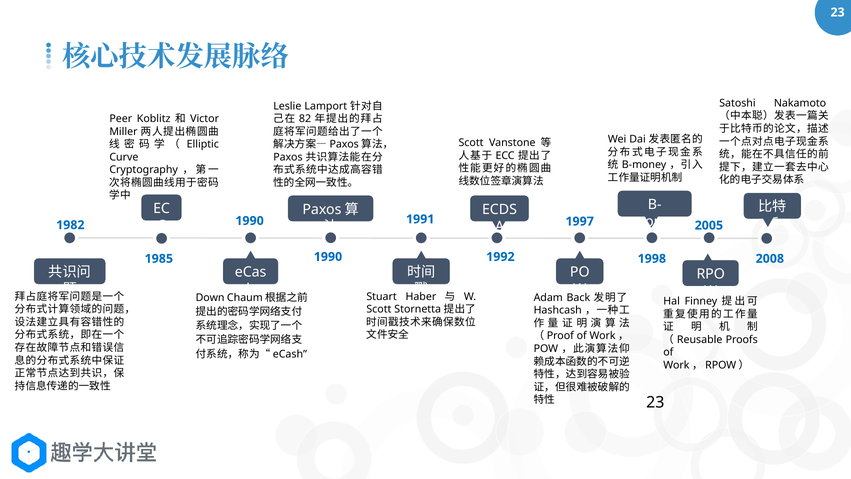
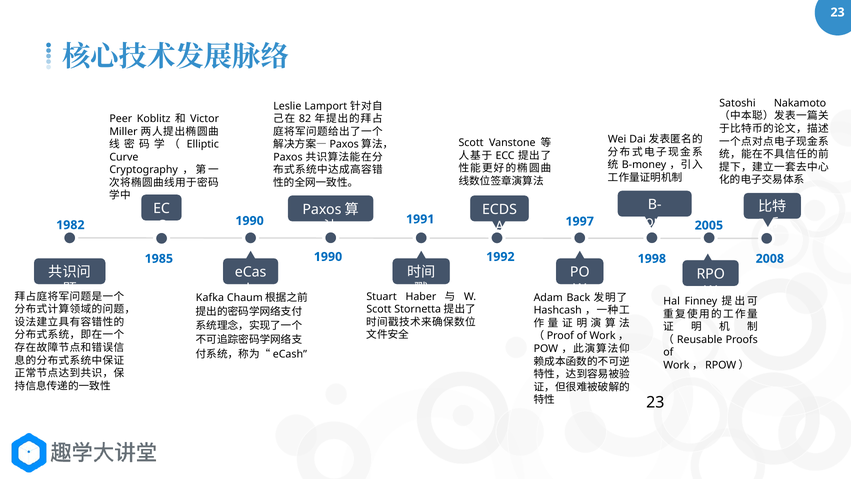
Down: Down -> Kafka (210, 298)
